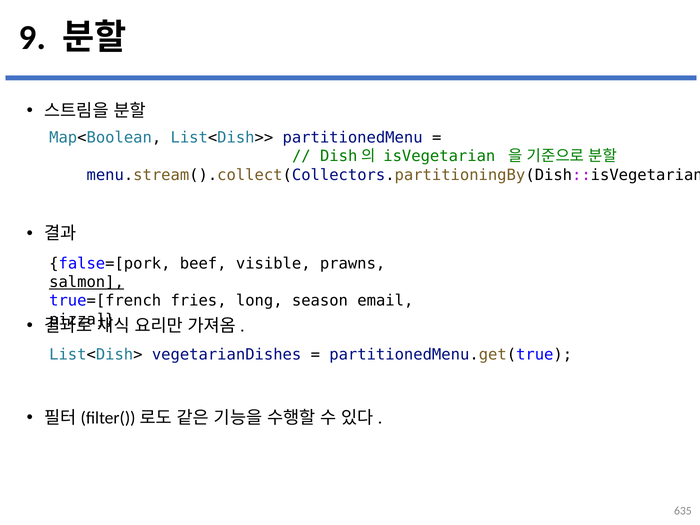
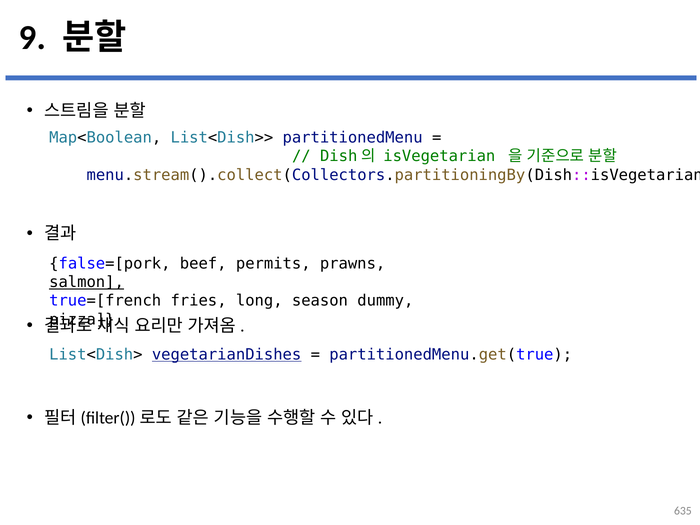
visible: visible -> permits (273, 263)
email: email -> dummy (385, 301)
vegetarianDishes underline: none -> present (227, 355)
